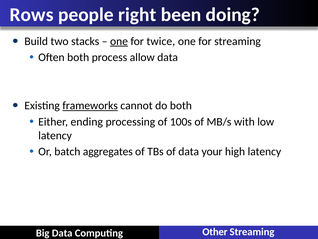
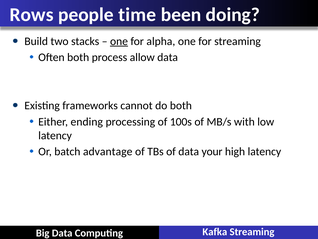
right: right -> time (137, 15)
twice: twice -> alpha (161, 41)
frameworks underline: present -> none (90, 105)
aggregates: aggregates -> advantage (108, 151)
Other: Other -> Kafka (215, 232)
